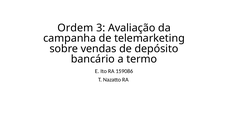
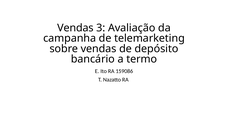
Ordem: Ordem -> Vendas (75, 28)
